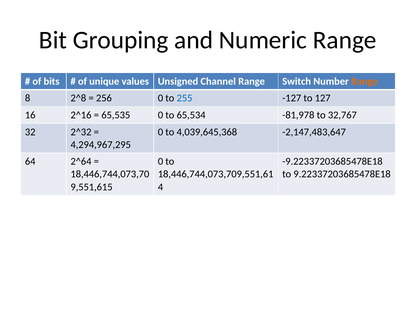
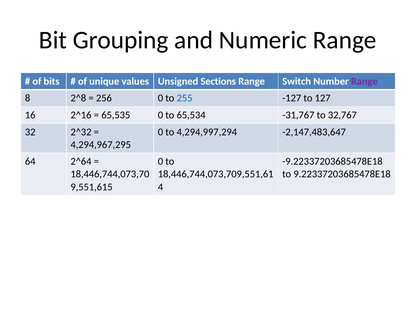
Channel: Channel -> Sections (218, 81)
Range colour: orange -> purple (364, 81)
-81,978: -81,978 -> -31,767 (298, 115)
4,039,645,368: 4,039,645,368 -> 4,294,997,294 (207, 132)
